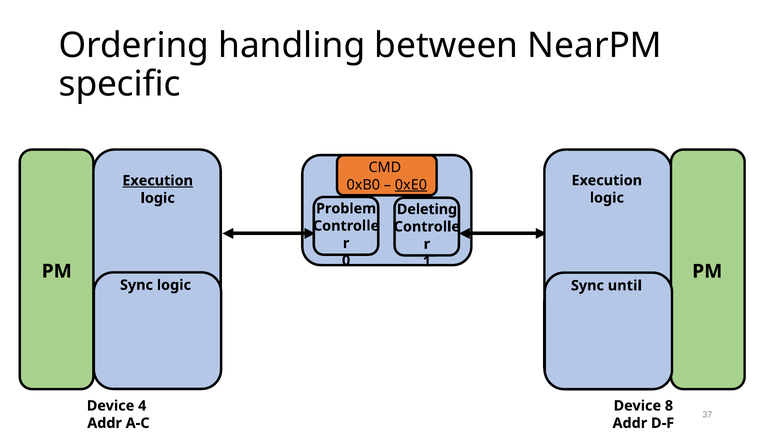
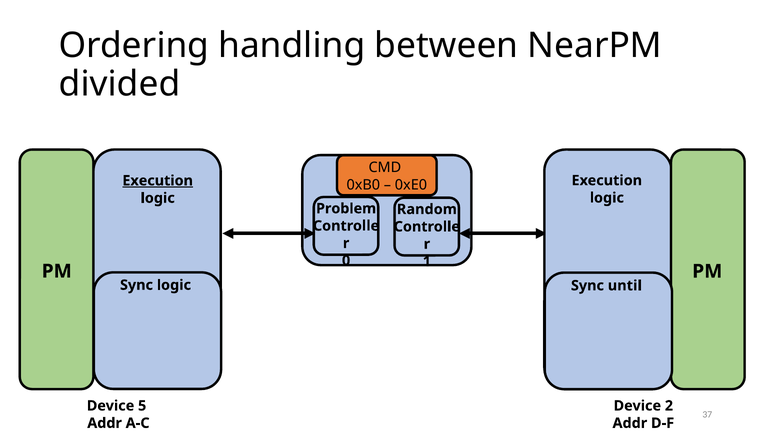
specific: specific -> divided (120, 84)
0xE0 underline: present -> none (411, 185)
Deleting: Deleting -> Random (427, 209)
4: 4 -> 5 (142, 405)
8: 8 -> 2 (669, 405)
